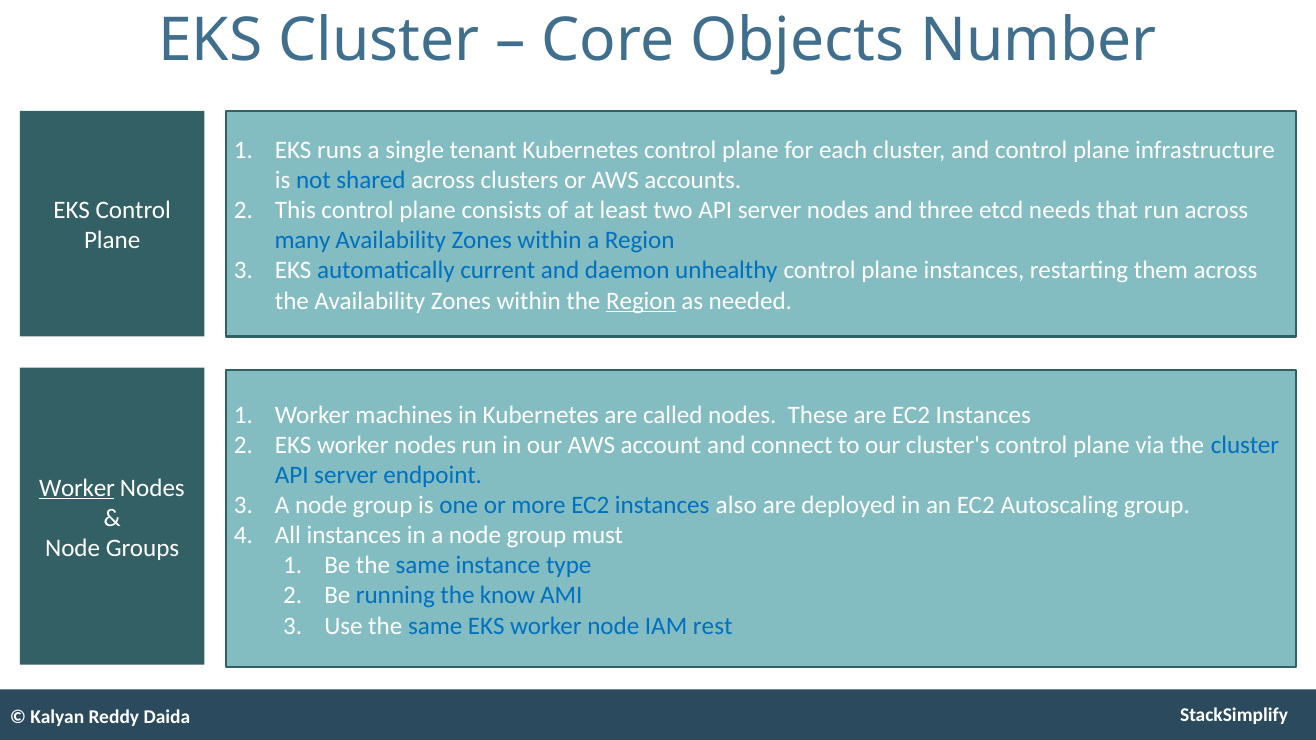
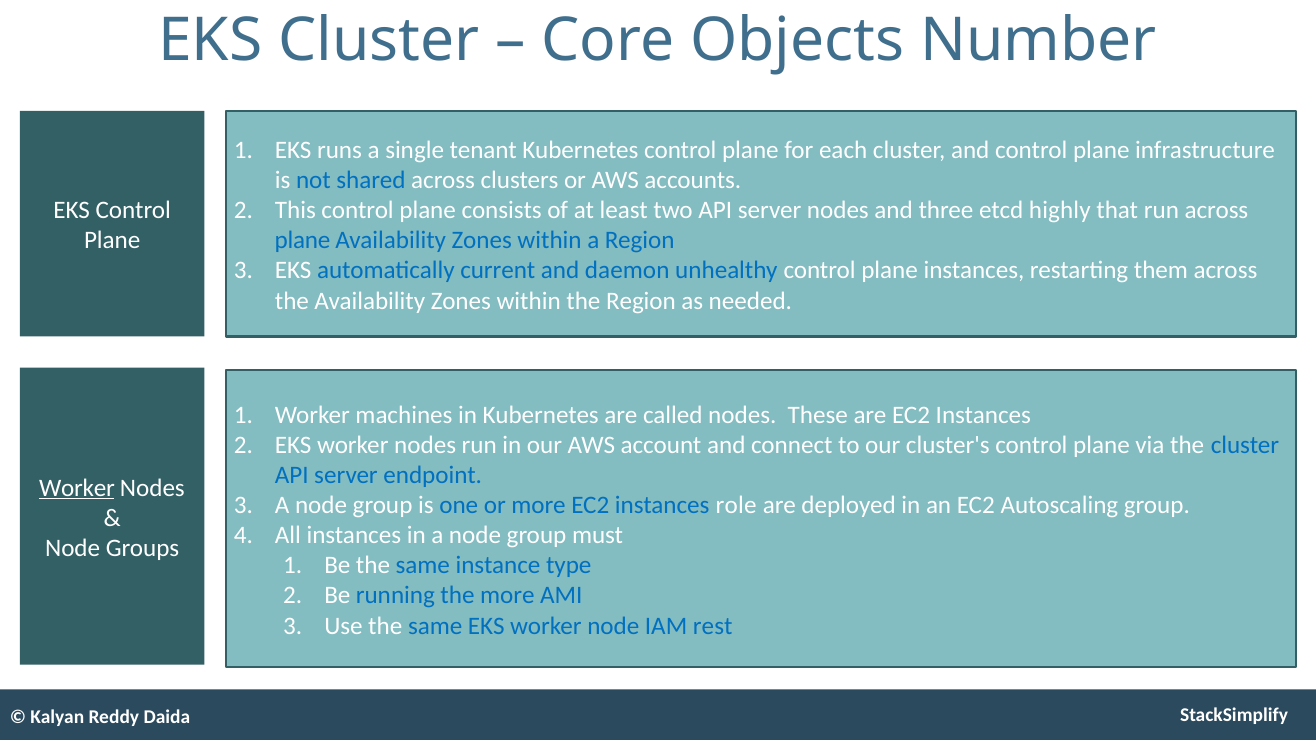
needs: needs -> highly (1060, 210)
many: many -> plane (302, 241)
Region underline: present -> none (641, 301)
also: also -> role (736, 505)
the know: know -> more (507, 596)
